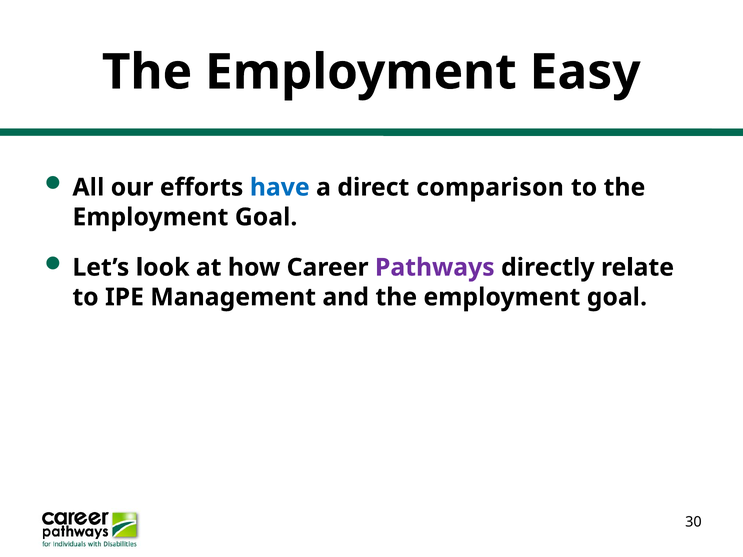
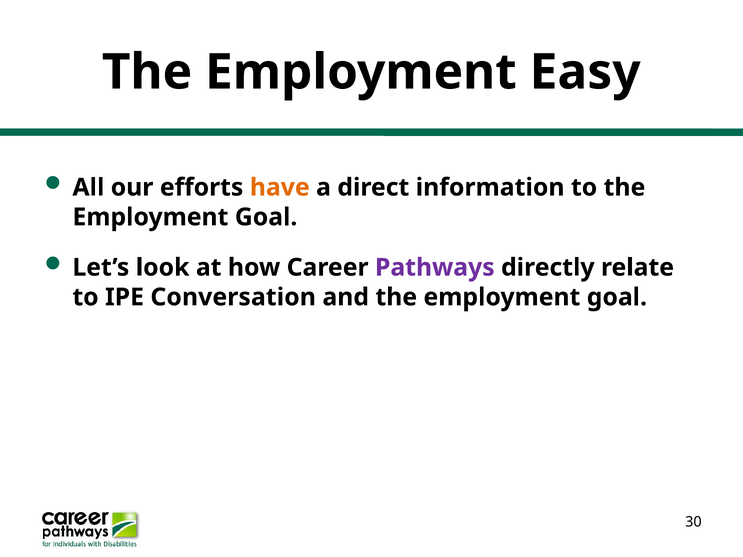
have colour: blue -> orange (280, 187)
comparison: comparison -> information (490, 187)
Management: Management -> Conversation (233, 297)
